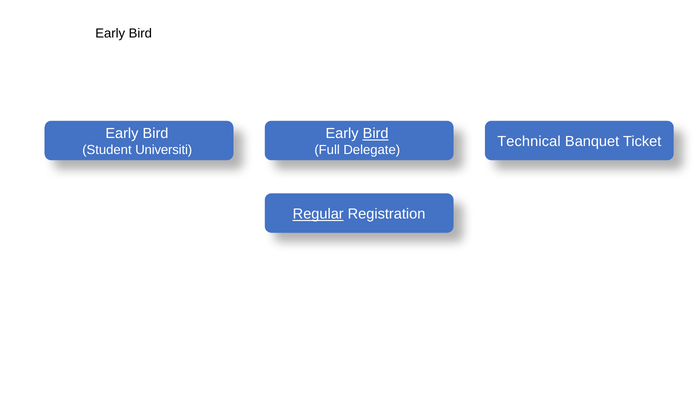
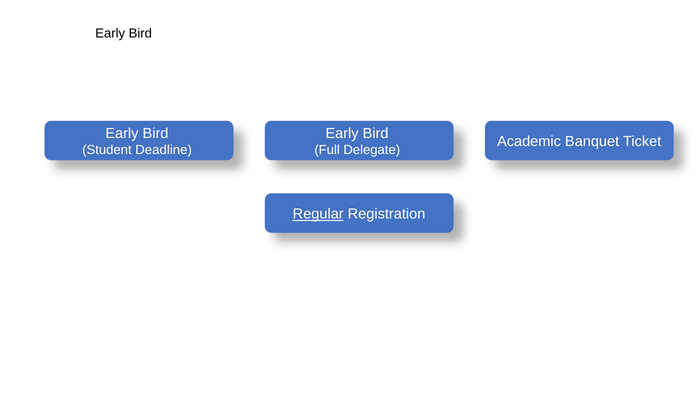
Bird underline: present -> none (376, 134)
Technical: Technical -> Academic (529, 141)
Universiti: Universiti -> Deadline (164, 150)
